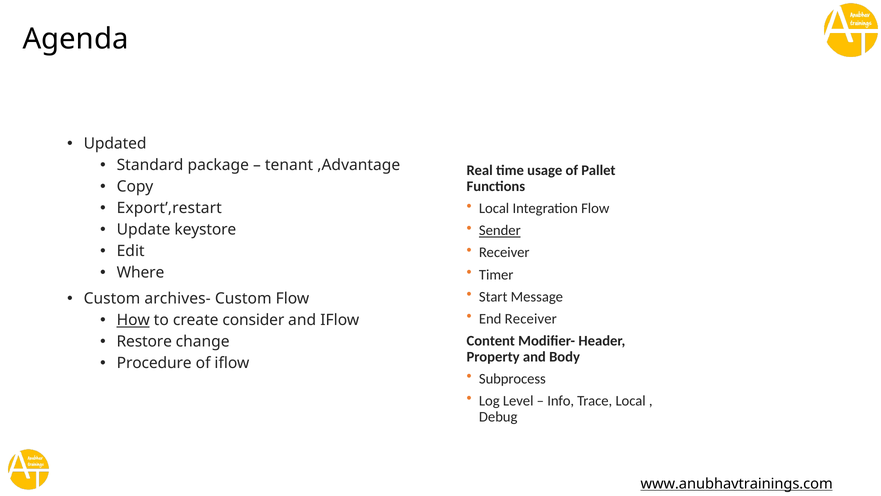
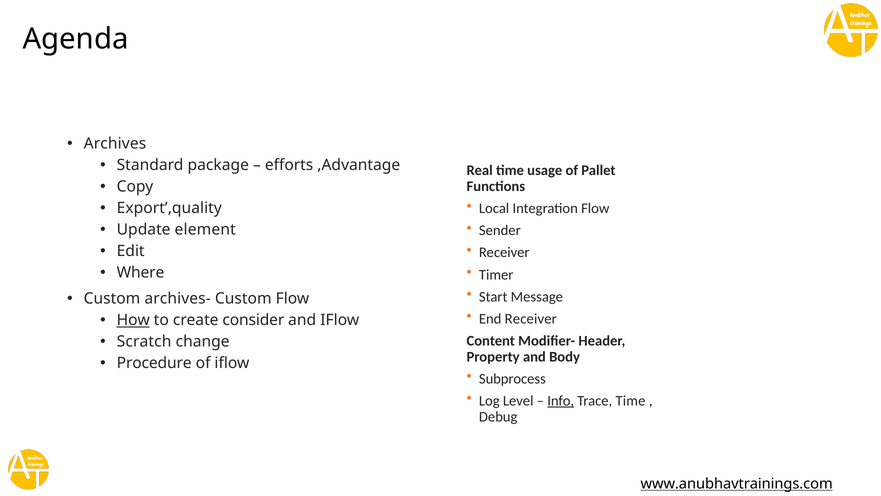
Updated: Updated -> Archives (115, 144)
tenant: tenant -> efforts (289, 165)
Export’,restart: Export’,restart -> Export’,quality (169, 208)
Sender underline: present -> none (500, 230)
keystore: keystore -> element (205, 229)
Restore: Restore -> Scratch (144, 341)
Info underline: none -> present (561, 400)
Trace Local: Local -> Time (630, 400)
